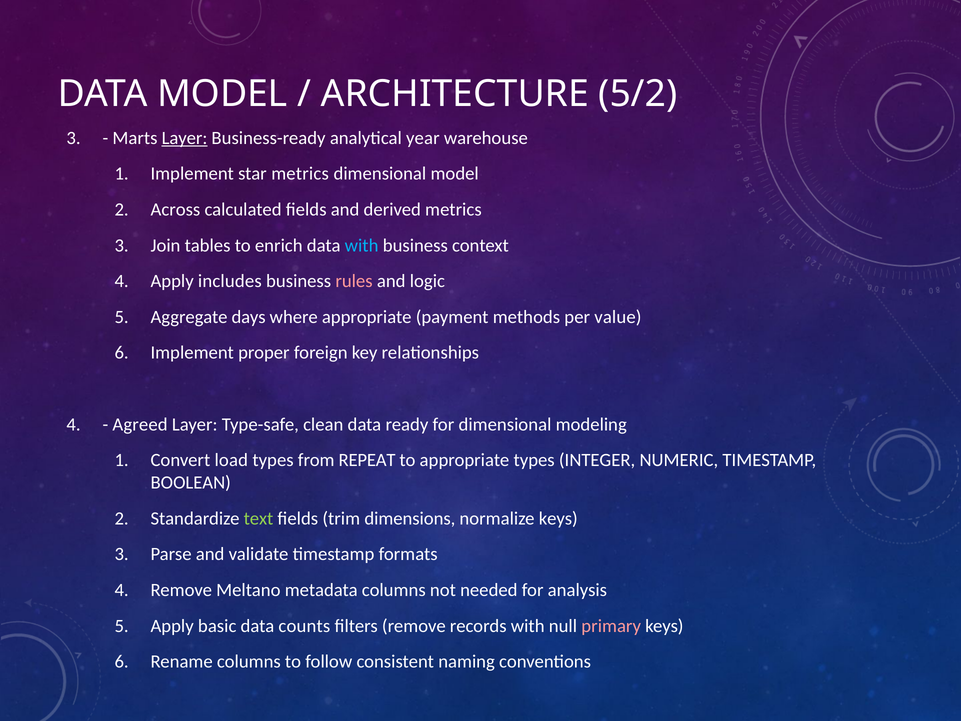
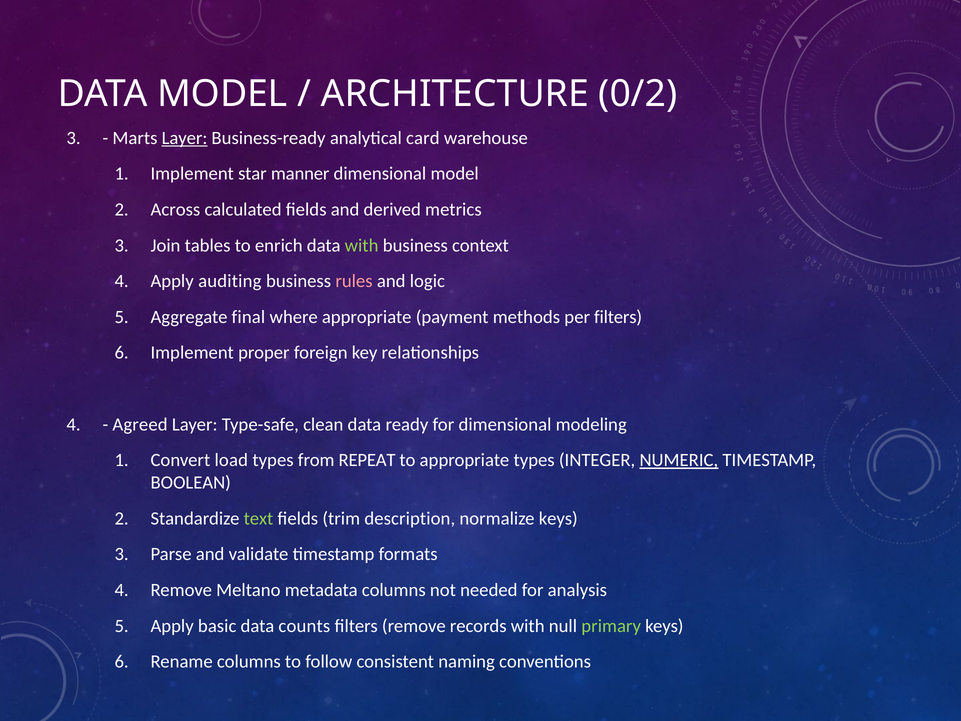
5/2: 5/2 -> 0/2 (638, 94)
year: year -> card (423, 138)
star metrics: metrics -> manner (300, 174)
with colour: light blue -> light green (362, 245)
includes: includes -> auditing (230, 281)
days: days -> final (248, 317)
per value: value -> filters (618, 317)
NUMERIC underline: none -> present (679, 460)
dimensions: dimensions -> description (410, 518)
primary colour: pink -> light green (611, 626)
